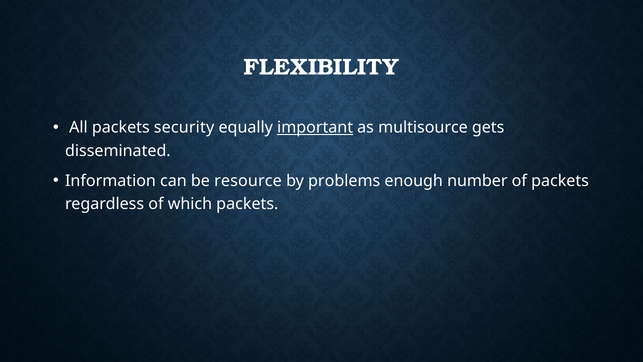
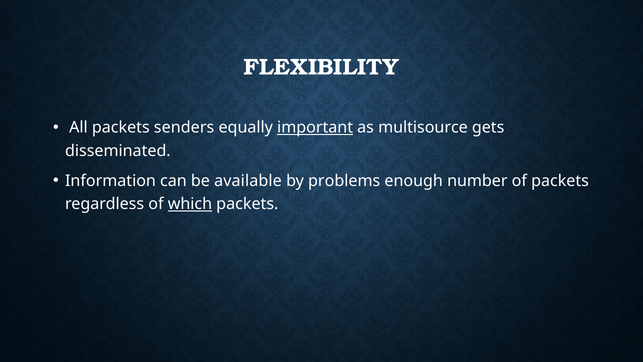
security: security -> senders (184, 128)
resource: resource -> available (248, 181)
which underline: none -> present (190, 204)
